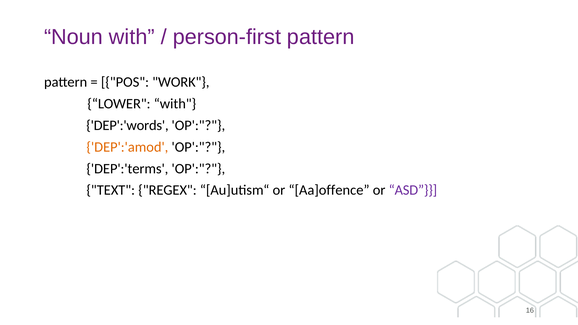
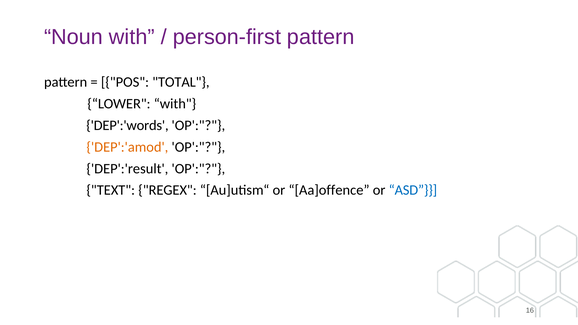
WORK: WORK -> TOTAL (181, 82)
DEP':'terms: DEP':'terms -> DEP':'result (127, 169)
ASD colour: purple -> blue (413, 190)
